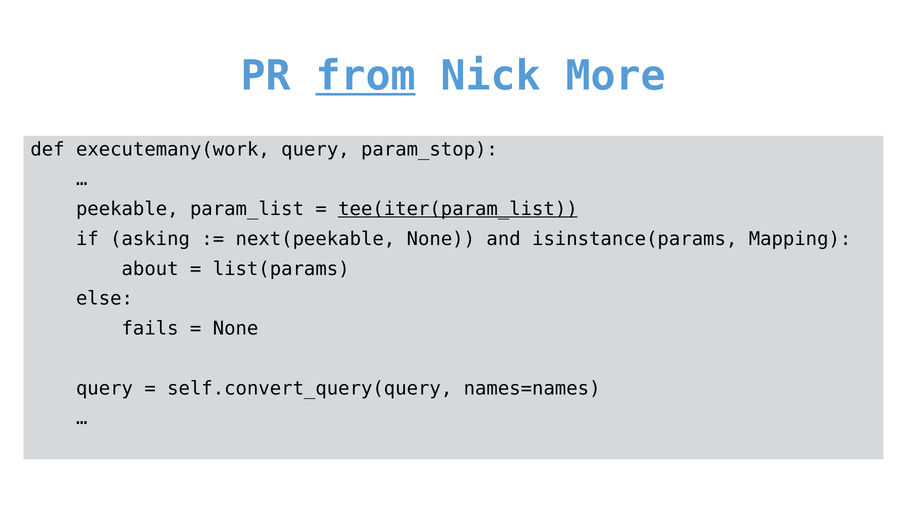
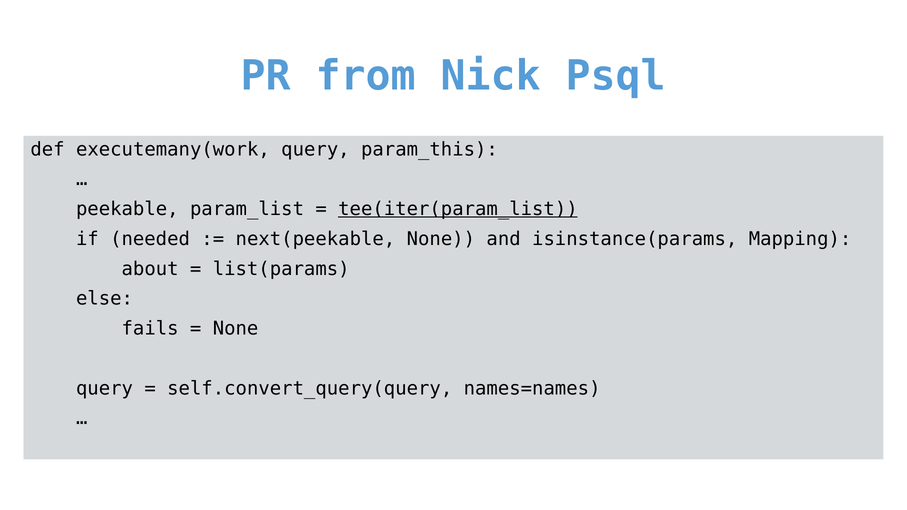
from underline: present -> none (366, 76)
More: More -> Psql (616, 76)
param_stop: param_stop -> param_this (429, 149)
asking: asking -> needed (150, 239)
